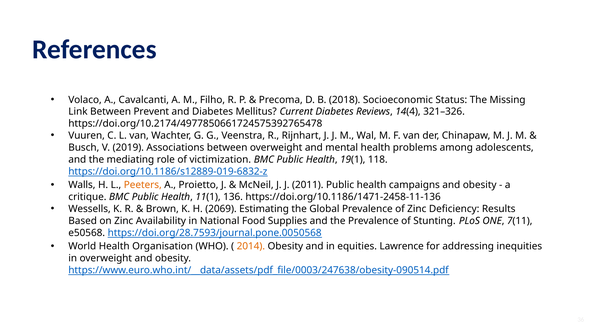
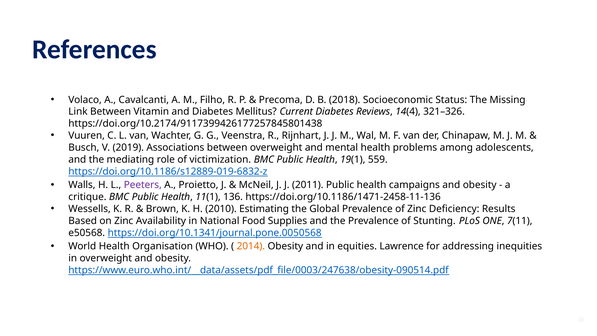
Prevent: Prevent -> Vitamin (151, 112)
https://doi.org/10.2174/4977850661724575392765478: https://doi.org/10.2174/4977850661724575392765478 -> https://doi.org/10.2174/9117399426177257845801438 (195, 124)
118: 118 -> 559 (378, 159)
Peeters colour: orange -> purple (143, 185)
2069: 2069 -> 2010 (221, 209)
https://doi.org/28.7593/journal.pone.0050568: https://doi.org/28.7593/journal.pone.0050568 -> https://doi.org/10.1341/journal.pone.0050568 (215, 233)
